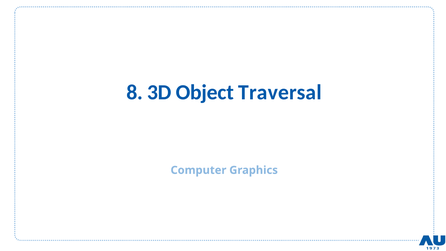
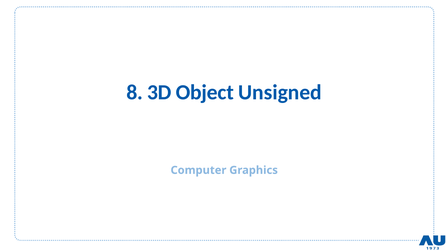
Traversal: Traversal -> Unsigned (280, 92)
